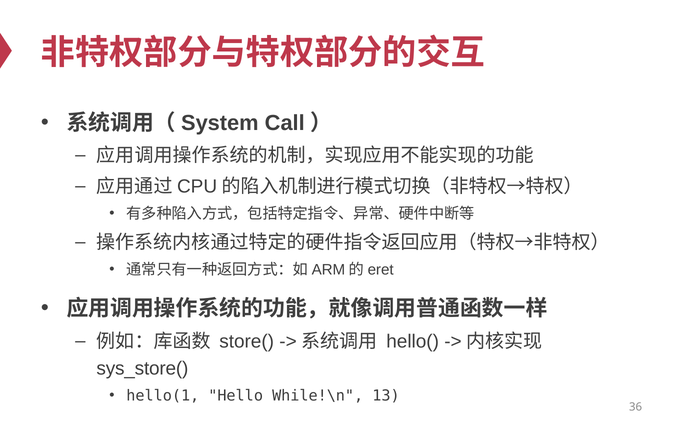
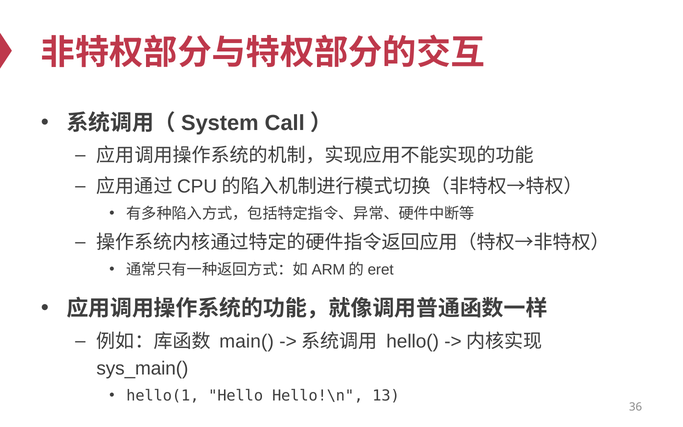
store(: store( -> main( (247, 341)
sys_store(: sys_store( -> sys_main( (142, 369)
While!\n: While!\n -> Hello!\n (318, 395)
